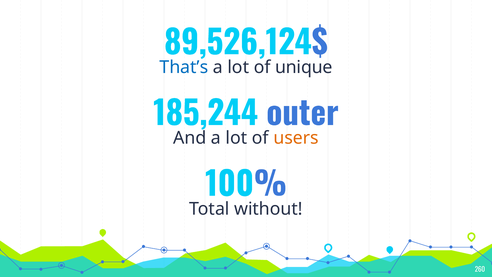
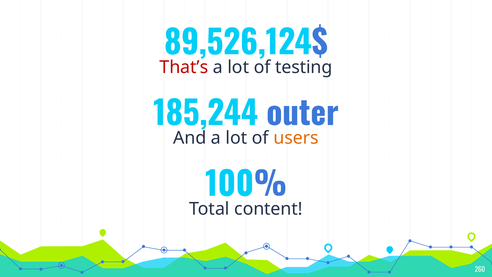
That’s colour: blue -> red (184, 67)
unique: unique -> testing (304, 67)
without: without -> content (268, 209)
